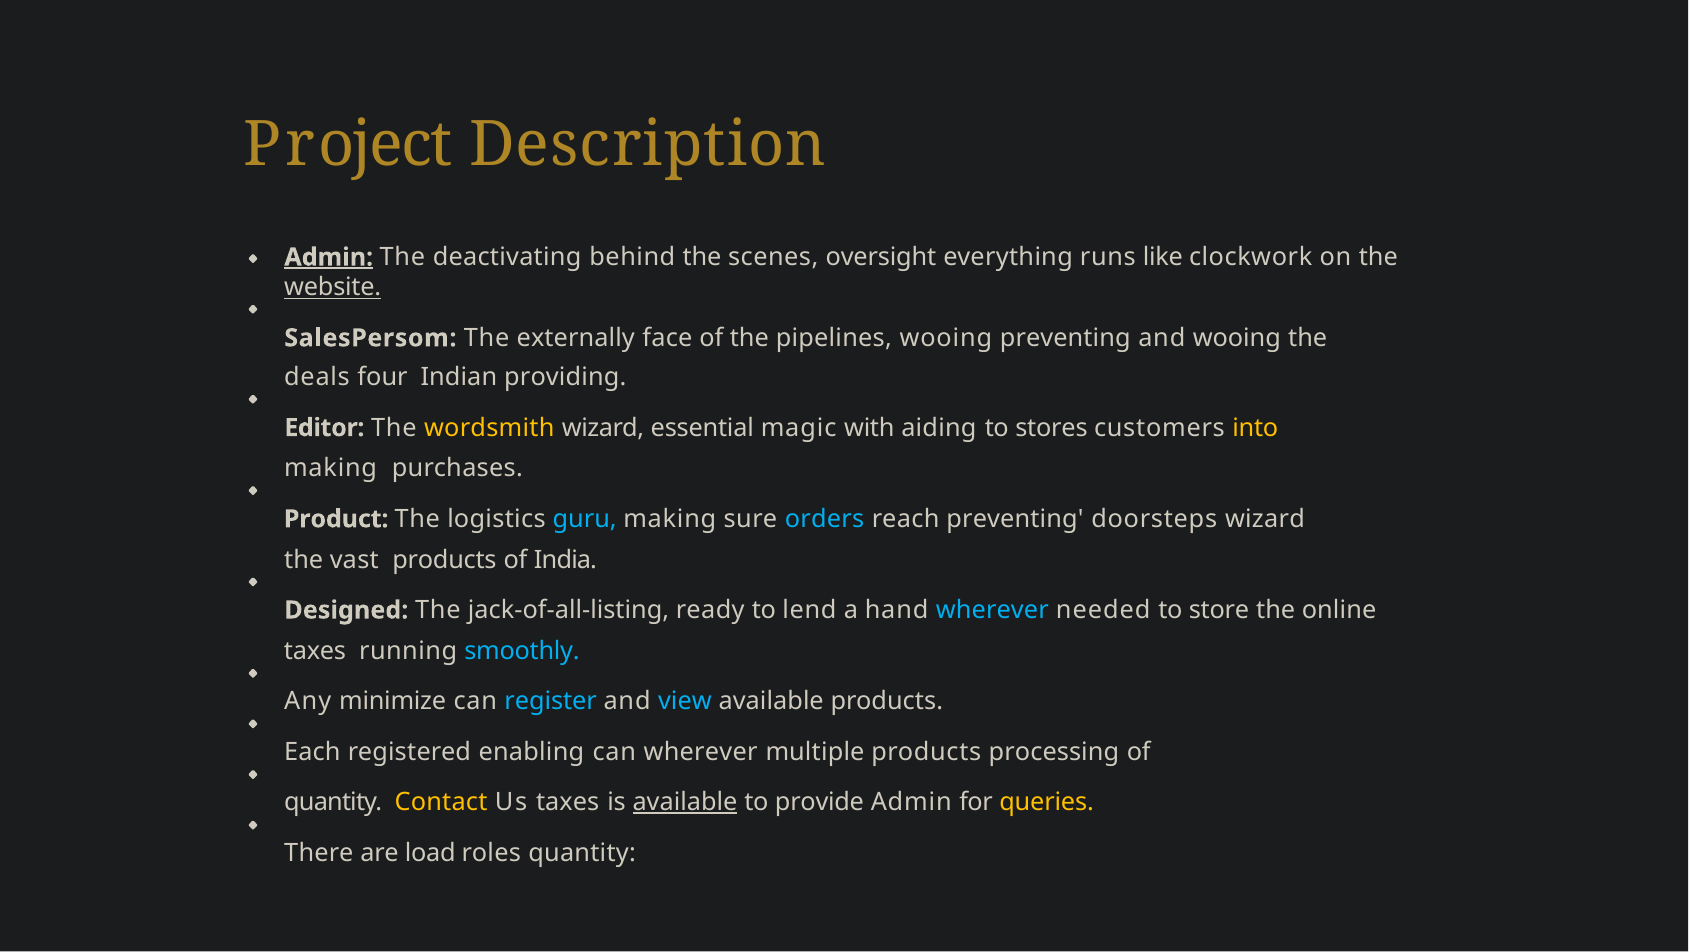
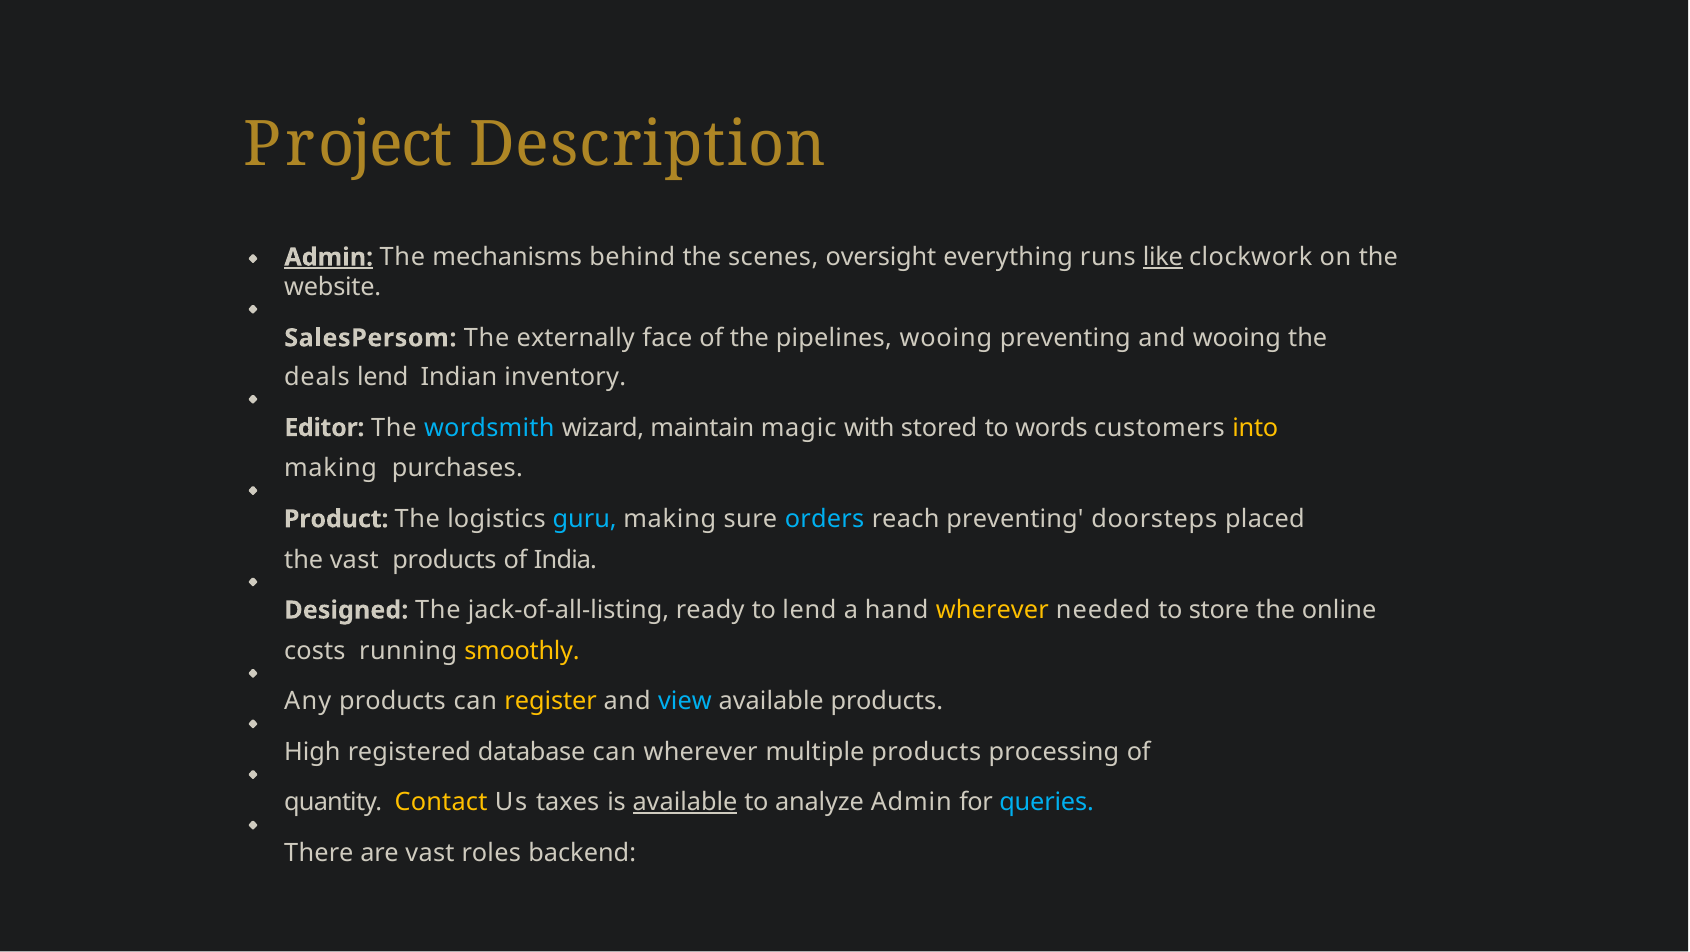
deactivating: deactivating -> mechanisms (507, 257)
like underline: none -> present (1163, 257)
website underline: present -> none (333, 288)
deals four: four -> lend (383, 377)
providing: providing -> inventory (565, 377)
wordsmith colour: yellow -> light blue (489, 428)
essential: essential -> maintain (702, 428)
aiding: aiding -> stored (939, 428)
stores: stores -> words (1052, 428)
doorsteps wizard: wizard -> placed (1265, 519)
wherever colour: light blue -> yellow (992, 610)
taxes: taxes -> costs (315, 651)
smoothly colour: light blue -> yellow (522, 651)
Any minimize: minimize -> products (392, 701)
register colour: light blue -> yellow (551, 701)
Each: Each -> High (312, 752)
enabling: enabling -> database (532, 752)
provide: provide -> analyze (819, 802)
queries colour: yellow -> light blue (1047, 802)
are load: load -> vast (430, 853)
roles quantity: quantity -> backend (582, 853)
